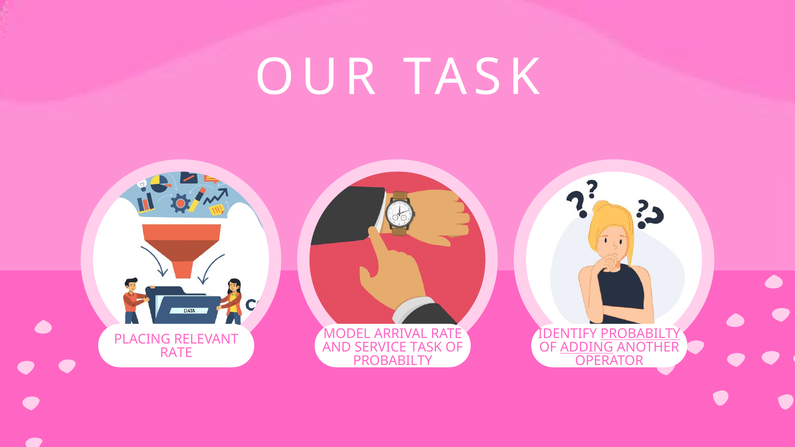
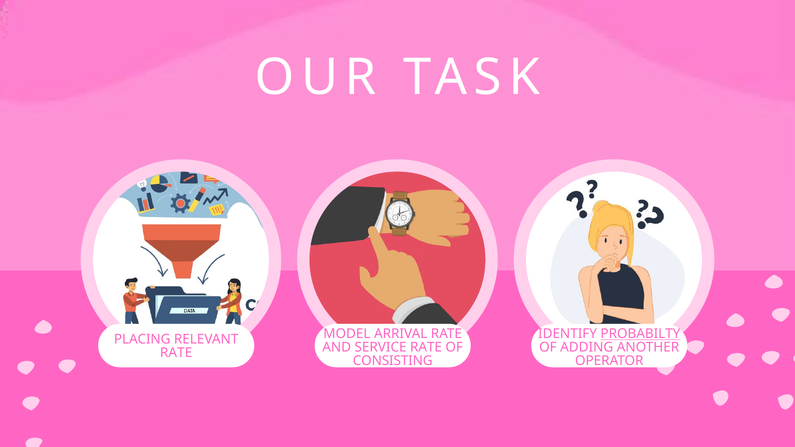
SERVICE TASK: TASK -> RATE (426, 347)
ADDING underline: present -> none (587, 348)
PROBABILTY: PROBABILTY -> CONSISTING (393, 361)
